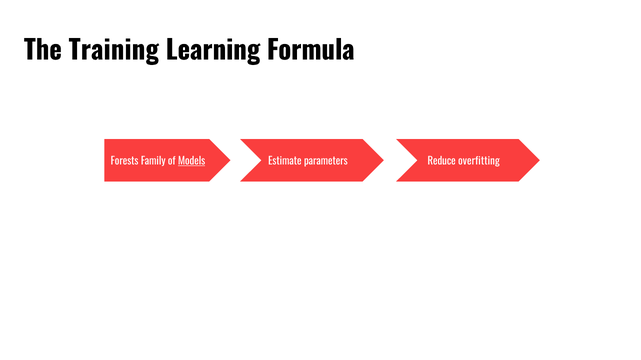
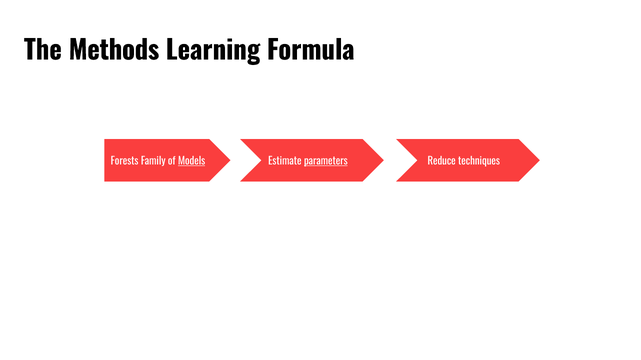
Training: Training -> Methods (114, 51)
parameters underline: none -> present (326, 161)
overfitting: overfitting -> techniques (479, 161)
